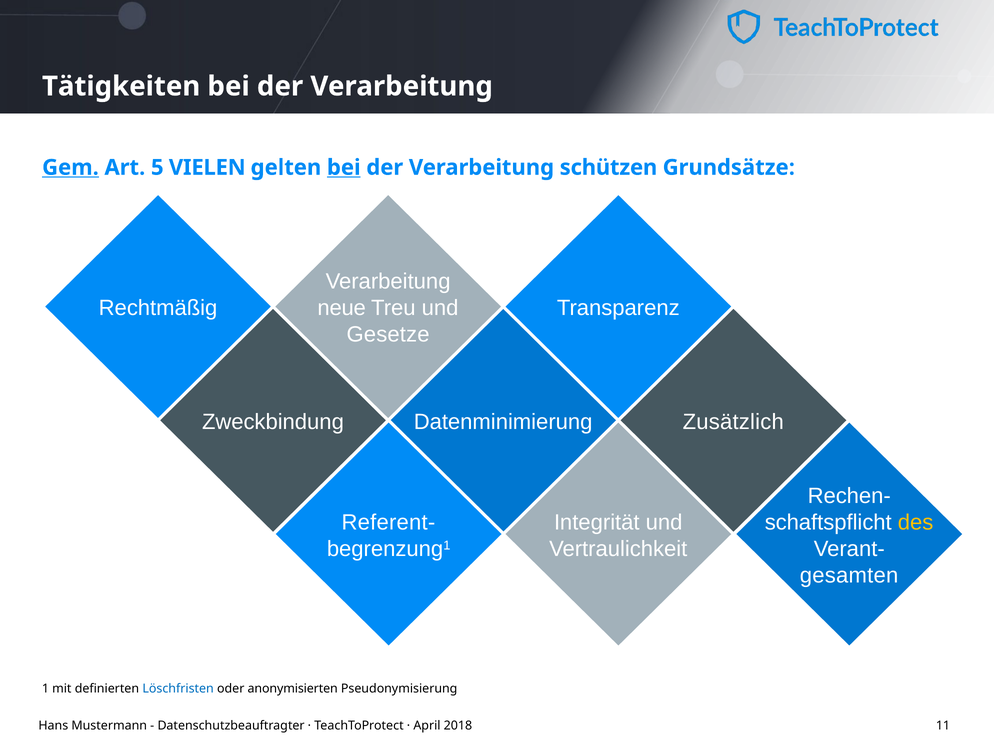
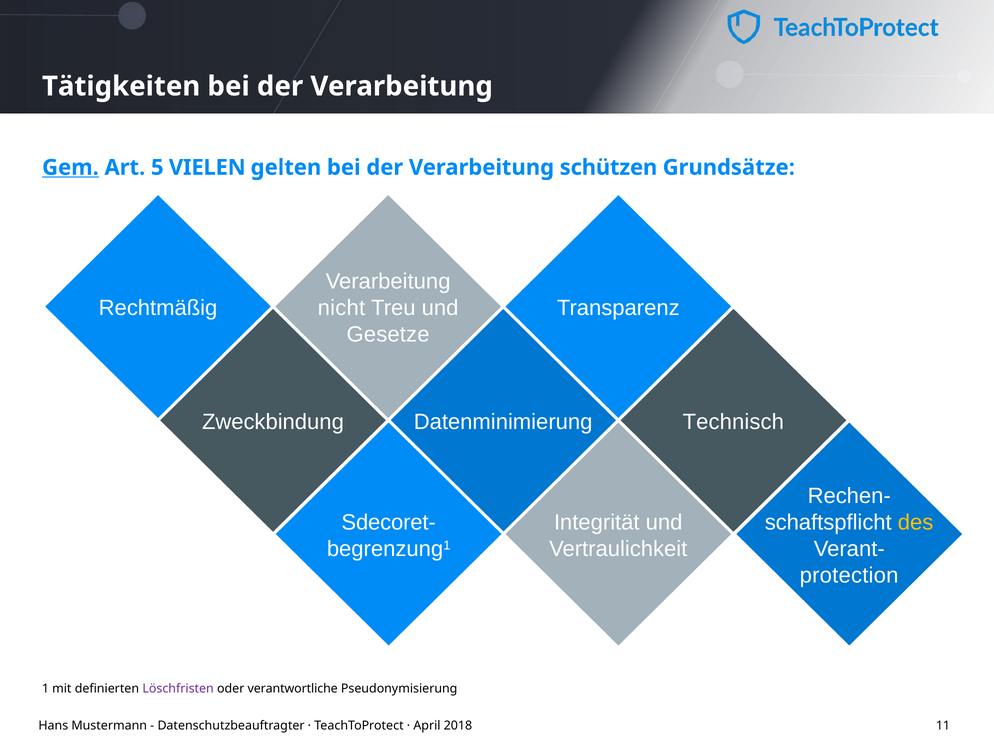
bei underline: present -> none (344, 167)
neue: neue -> nicht (341, 308)
Zusätzlich: Zusätzlich -> Technisch (733, 422)
Referent-: Referent- -> Sdecoret- (389, 522)
gesamten: gesamten -> protection (849, 575)
Löschfristen colour: blue -> purple (178, 688)
anonymisierten: anonymisierten -> verantwortliche (293, 688)
